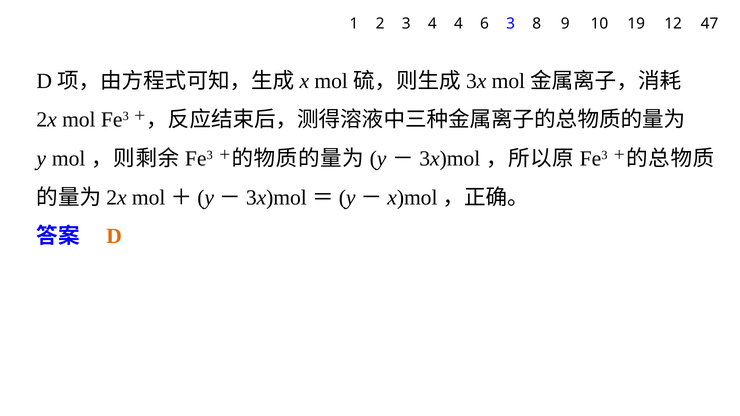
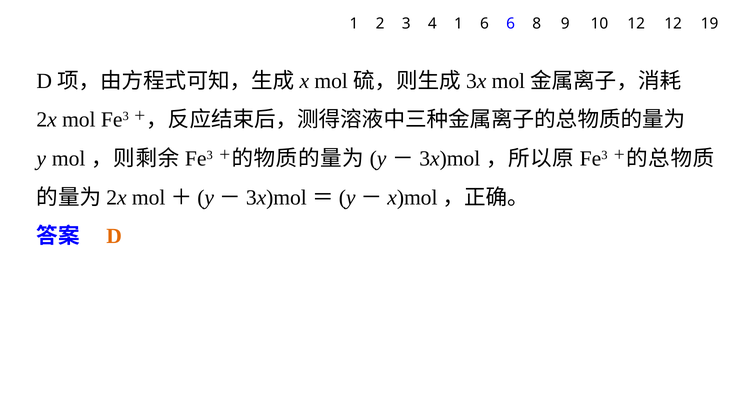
4 4: 4 -> 1 (458, 24)
6 3: 3 -> 6 (511, 24)
10 19: 19 -> 12 (636, 24)
47: 47 -> 19 (710, 24)
